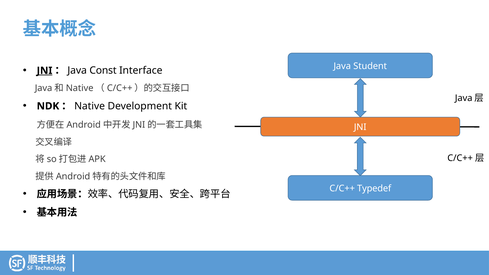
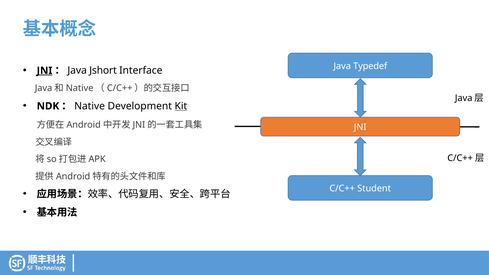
Student: Student -> Typedef (370, 66)
Const: Const -> Jshort (103, 71)
Kit underline: none -> present (181, 106)
Typedef: Typedef -> Student (374, 189)
